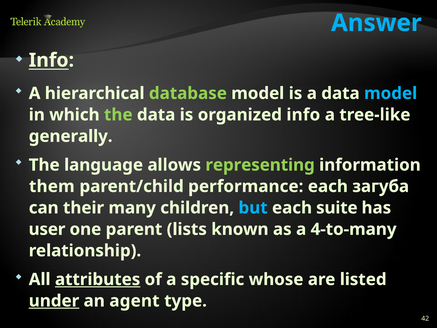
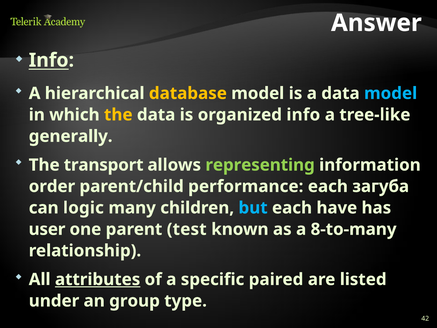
Answer colour: light blue -> white (376, 23)
database colour: light green -> yellow (188, 93)
the colour: light green -> yellow (118, 115)
language: language -> transport (104, 165)
them: them -> order (52, 186)
their: their -> logic (83, 208)
suite: suite -> have (337, 208)
lists: lists -> test (187, 229)
4-to-many: 4-to-many -> 8-to-many (354, 229)
whose: whose -> paired (276, 279)
under underline: present -> none (54, 301)
agent: agent -> group (135, 301)
